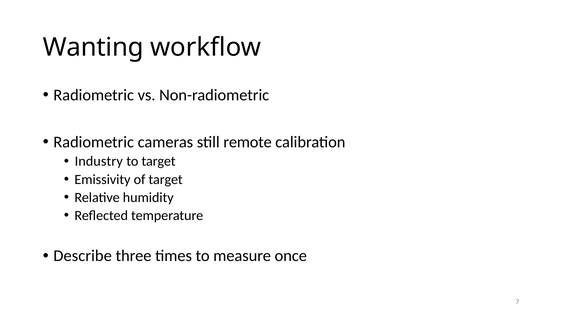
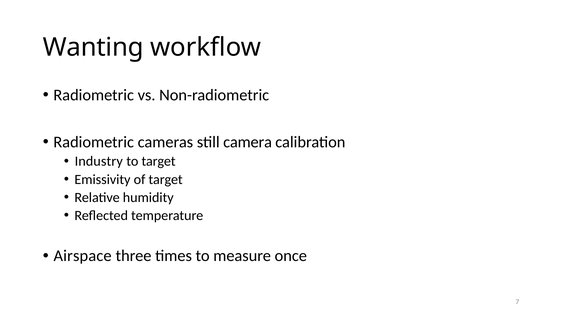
remote: remote -> camera (248, 142)
Describe: Describe -> Airspace (83, 256)
